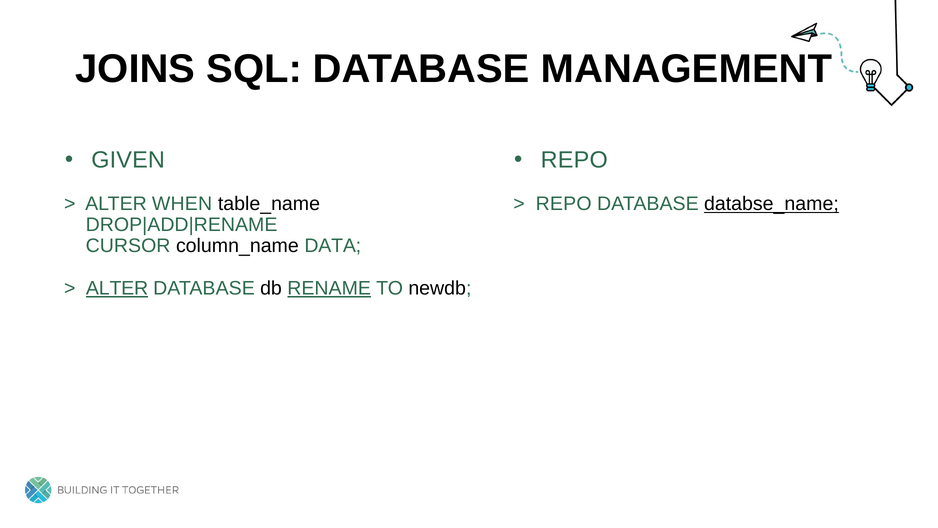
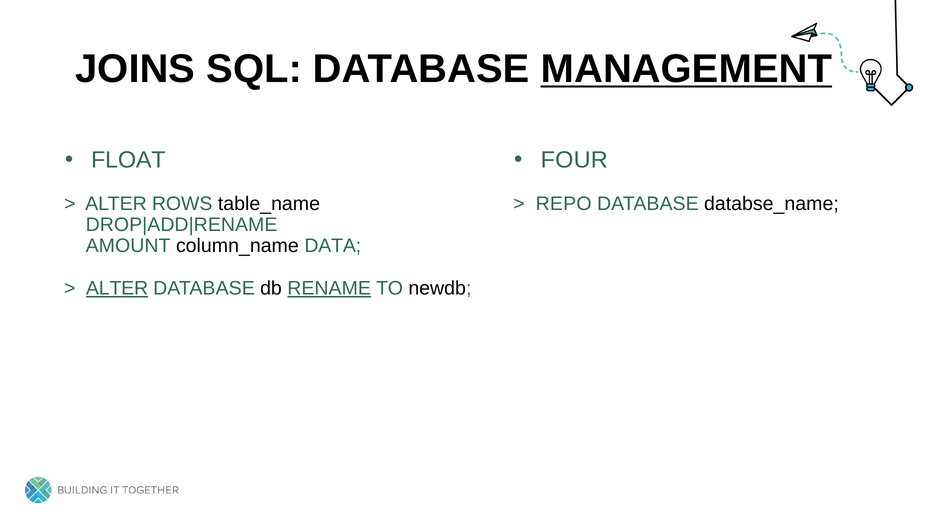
MANAGEMENT underline: none -> present (686, 69)
GIVEN: GIVEN -> FLOAT (128, 160)
REPO: REPO -> FOUR (574, 160)
WHEN: WHEN -> ROWS (182, 204)
databse_name underline: present -> none (771, 204)
CURSOR: CURSOR -> AMOUNT (128, 246)
